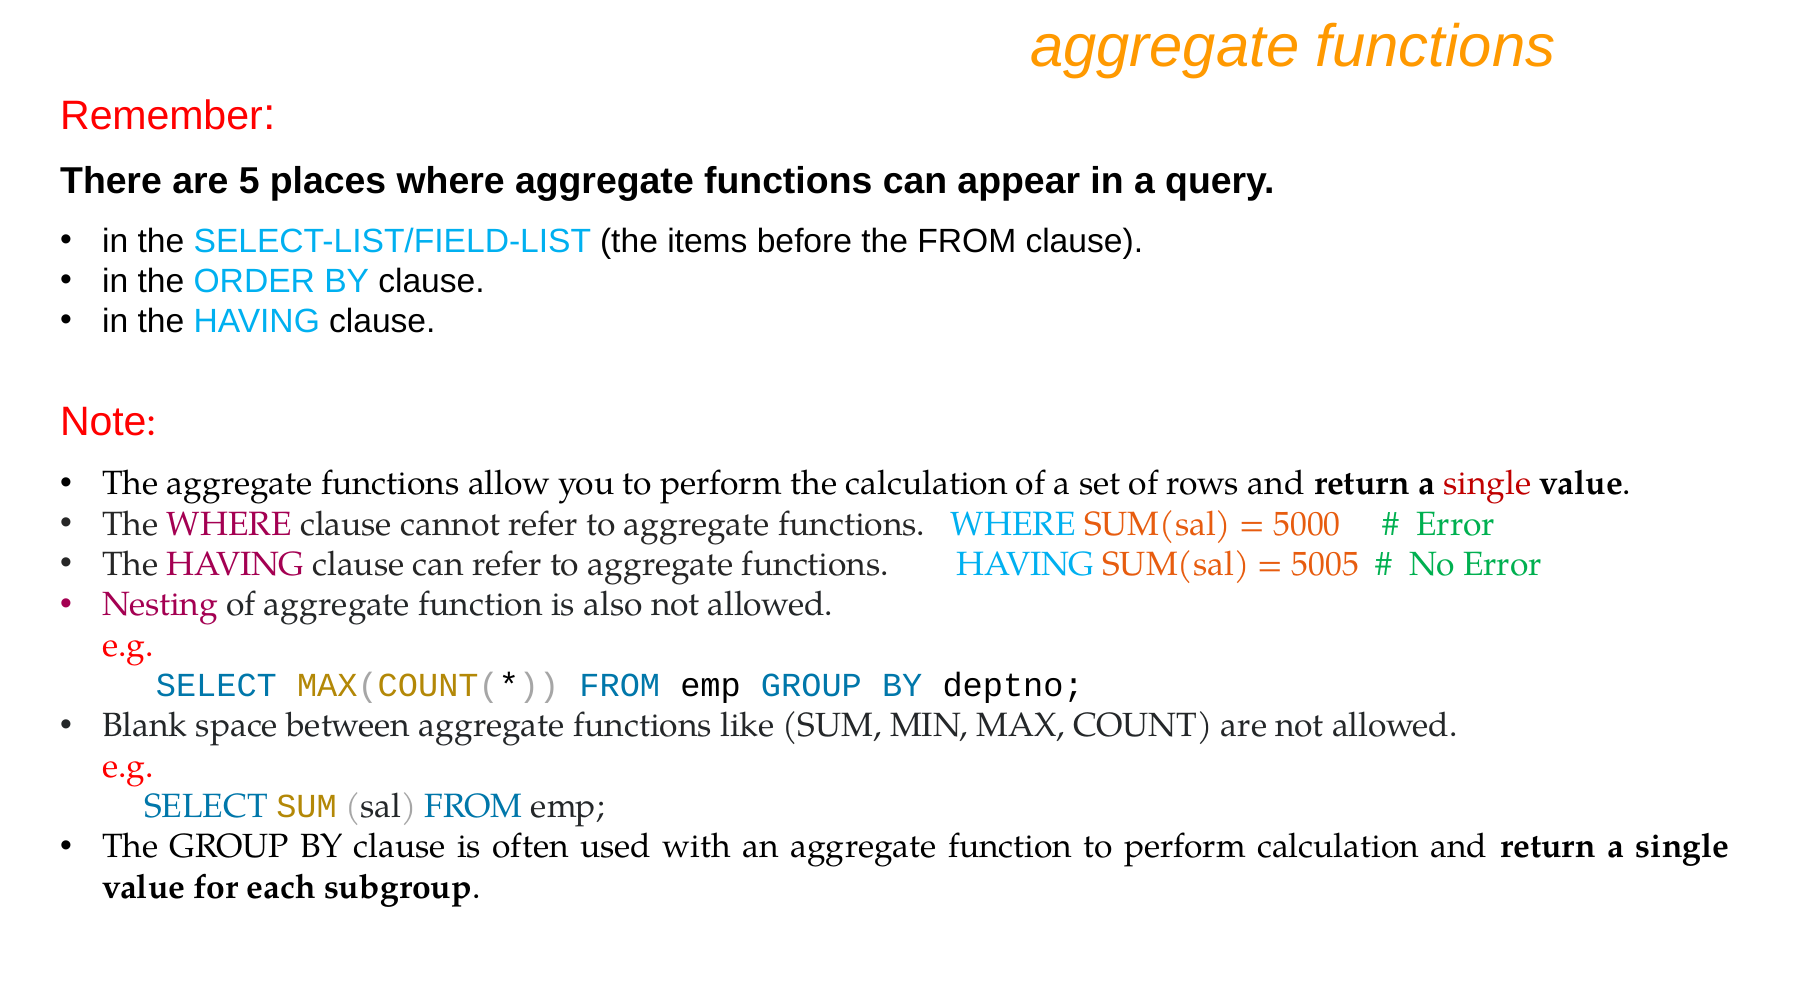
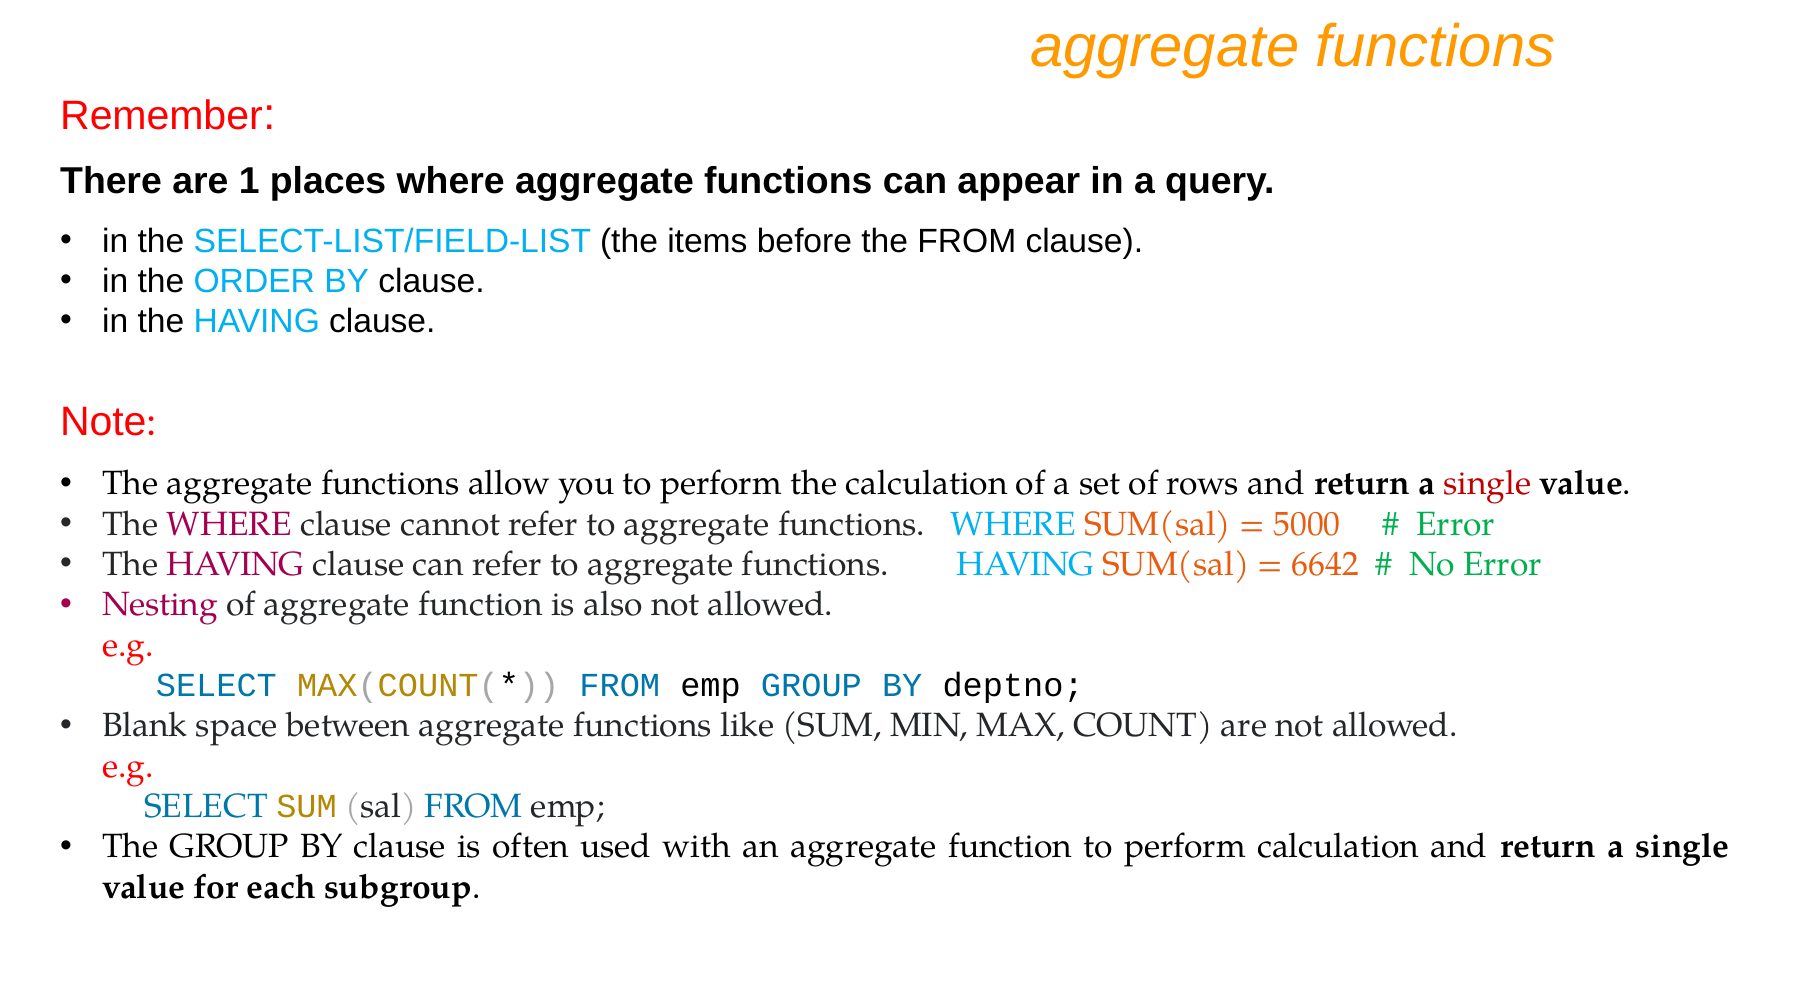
5: 5 -> 1 (249, 181)
5005: 5005 -> 6642 (1325, 565)
